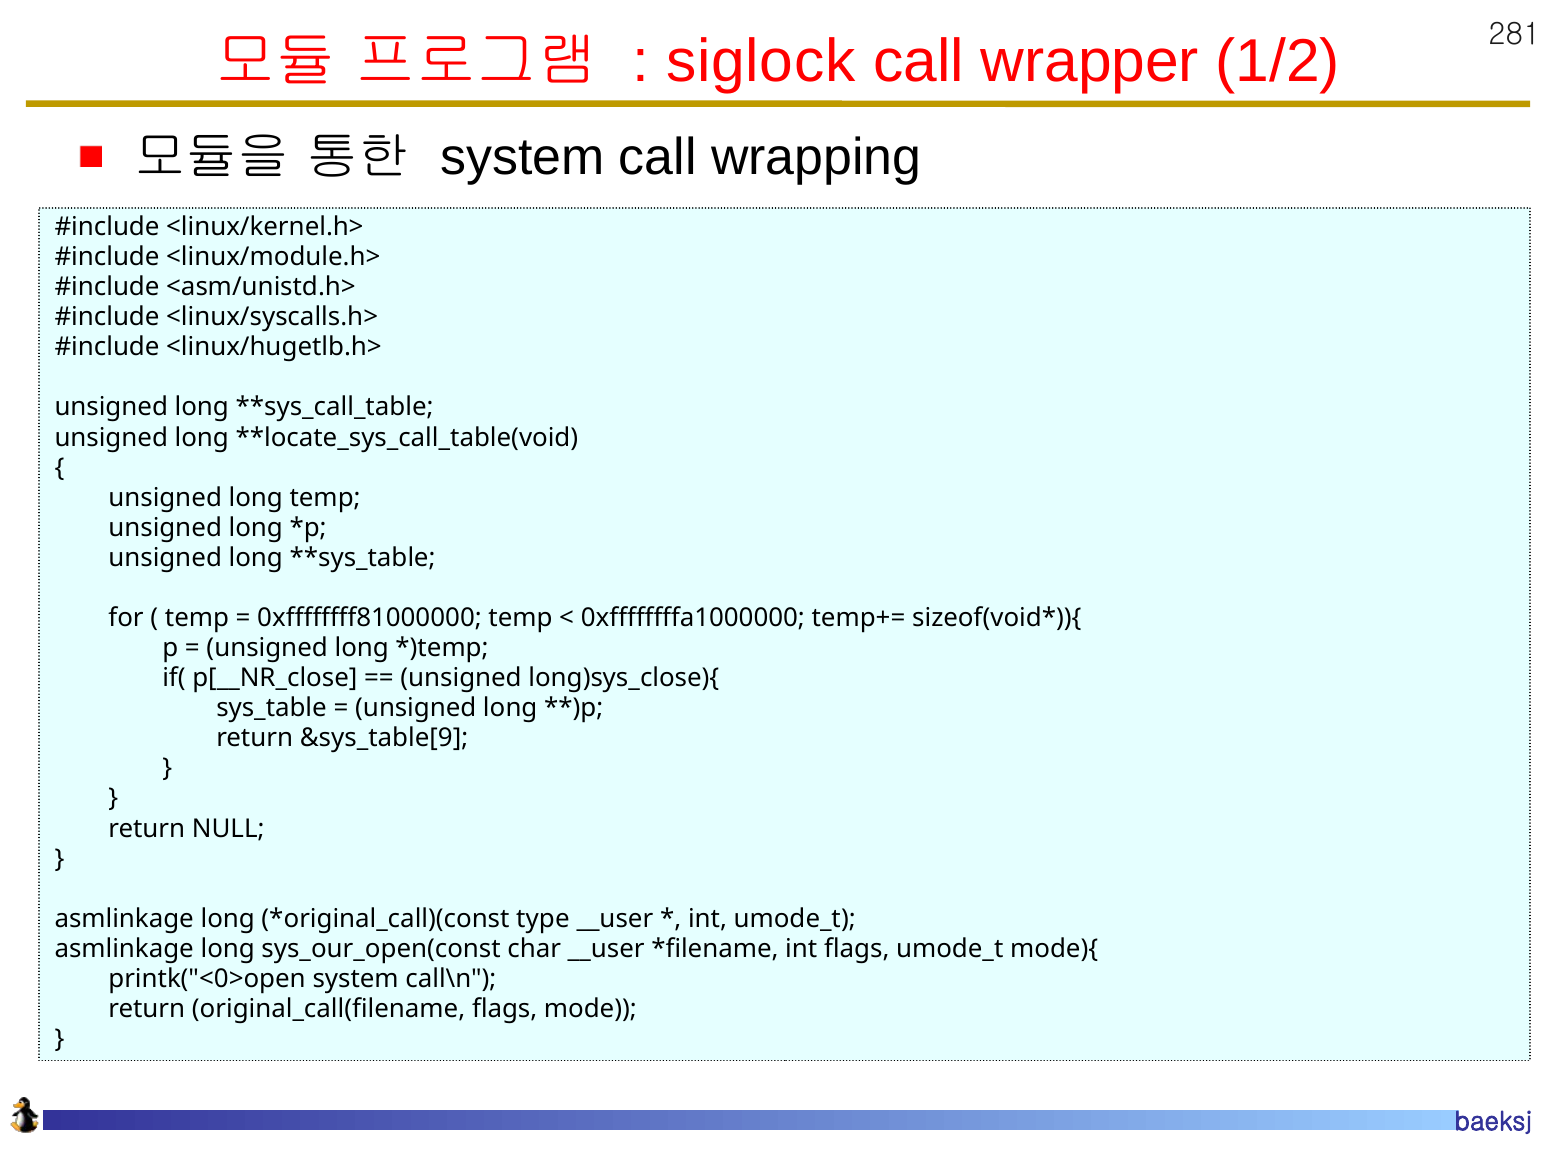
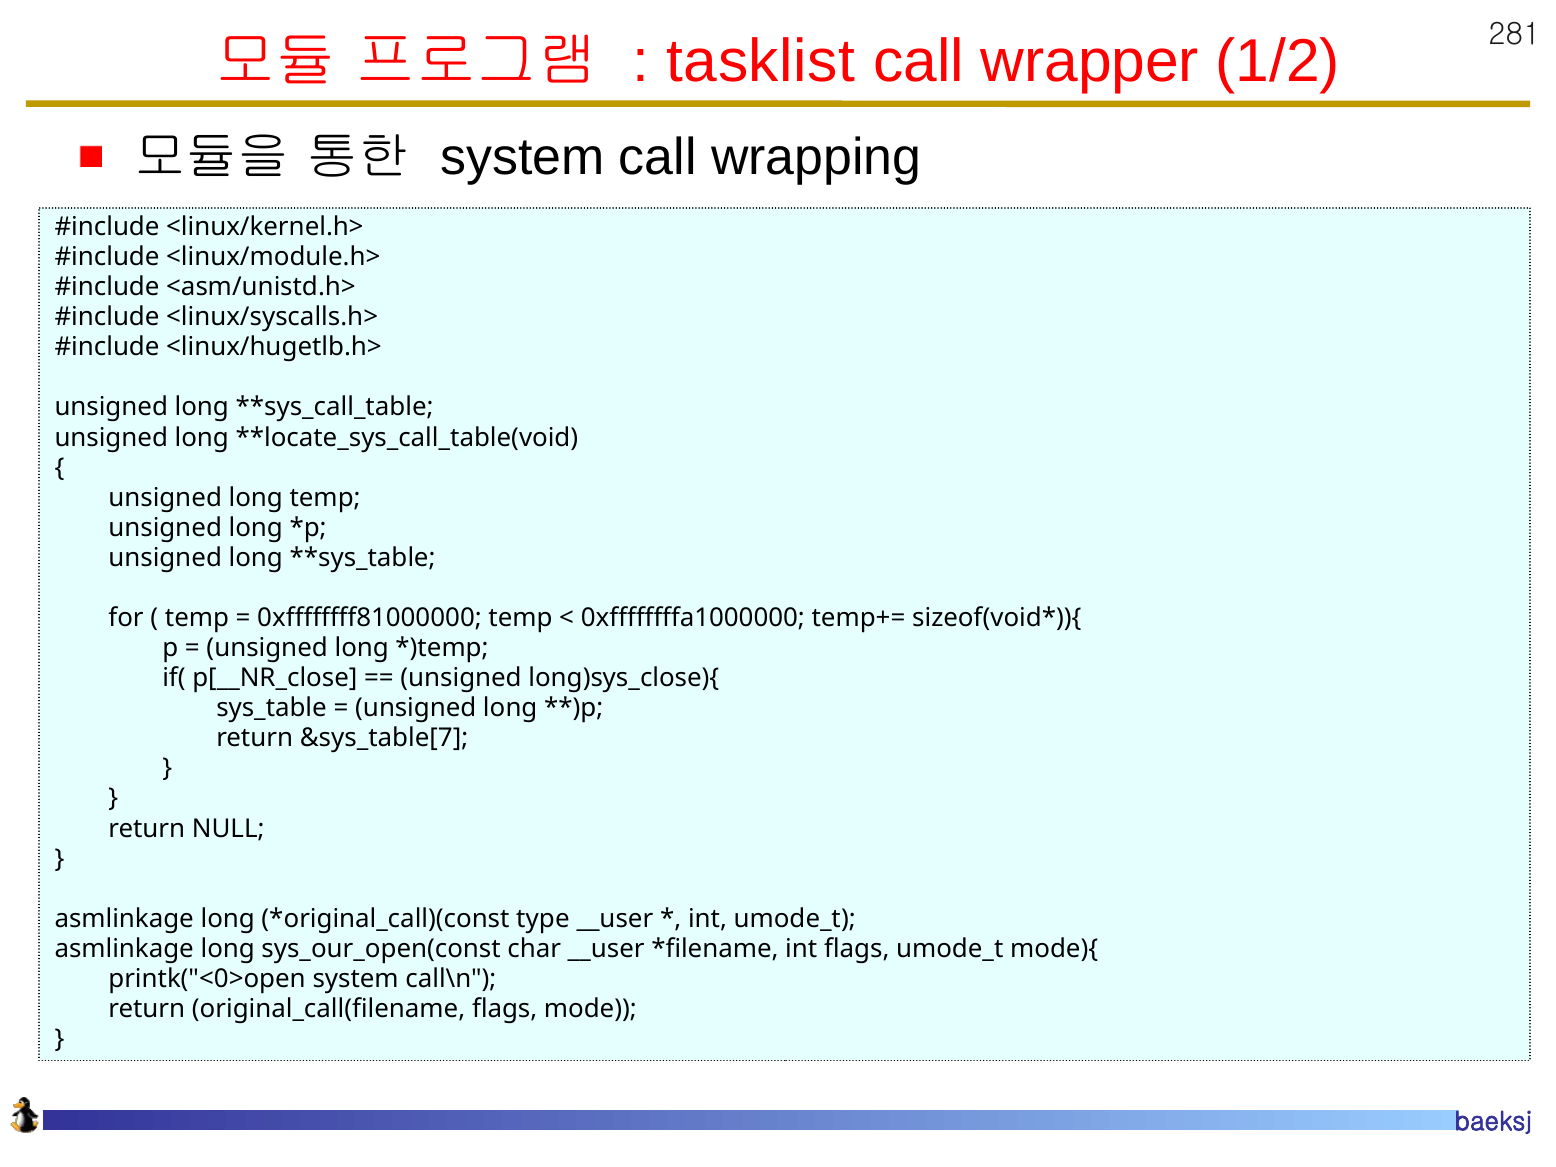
siglock: siglock -> tasklist (761, 61)
&sys_table[9: &sys_table[9 -> &sys_table[7 (384, 738)
